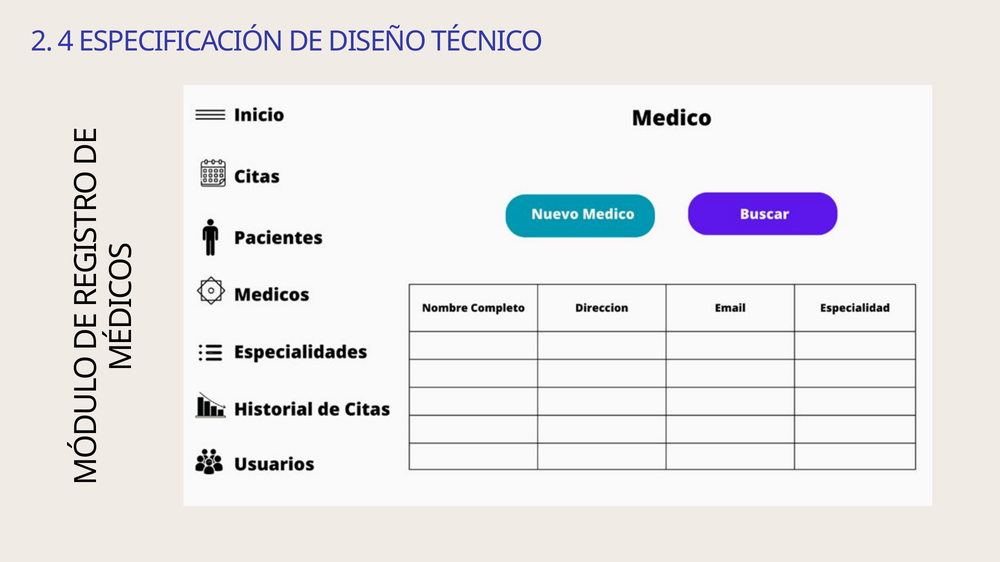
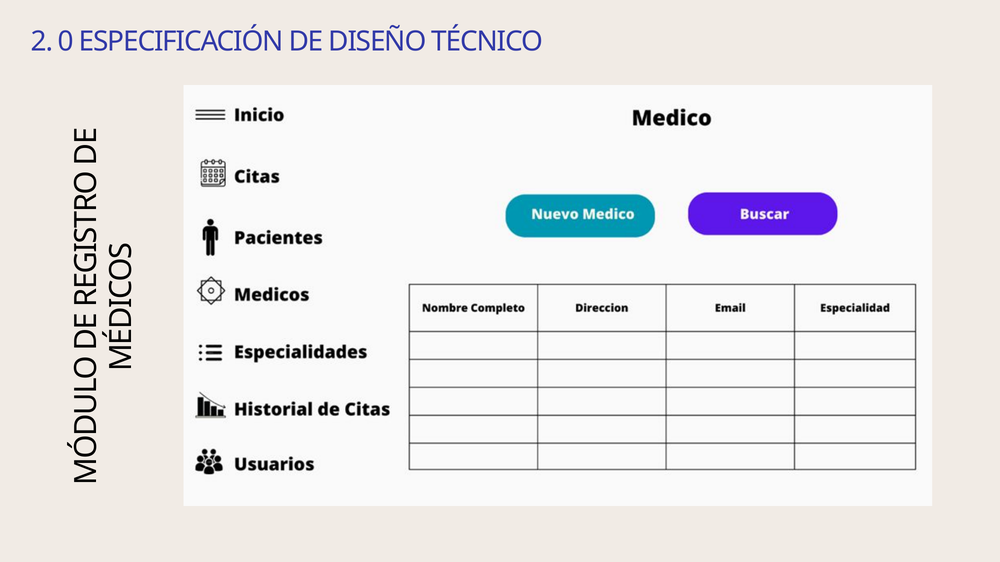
4: 4 -> 0 (66, 41)
